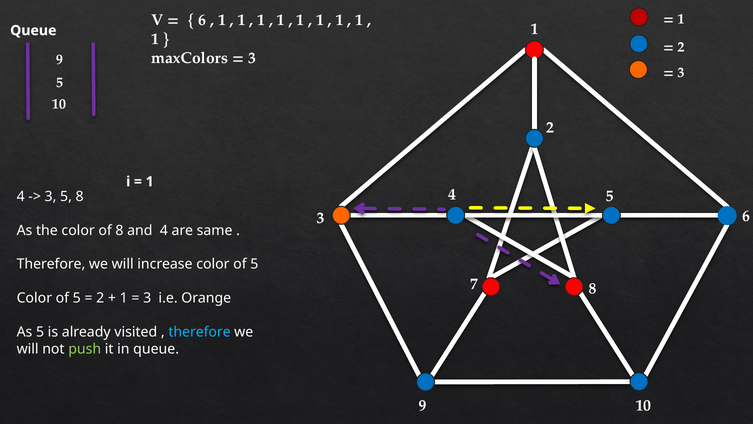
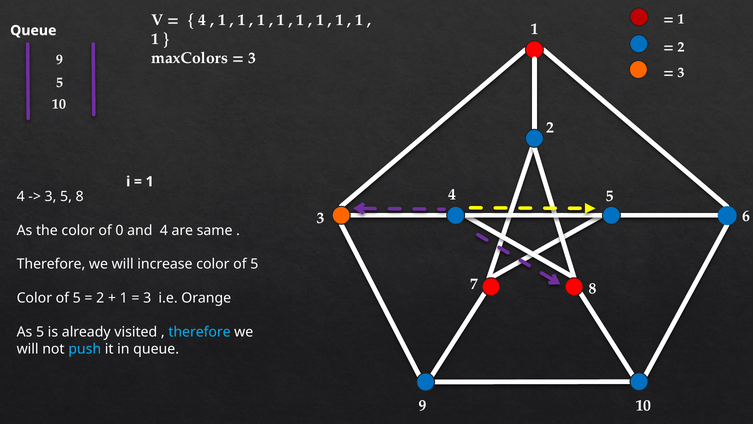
6: 6 -> 4 (202, 20)
of 8: 8 -> 0 (119, 230)
push colour: light green -> light blue (85, 349)
